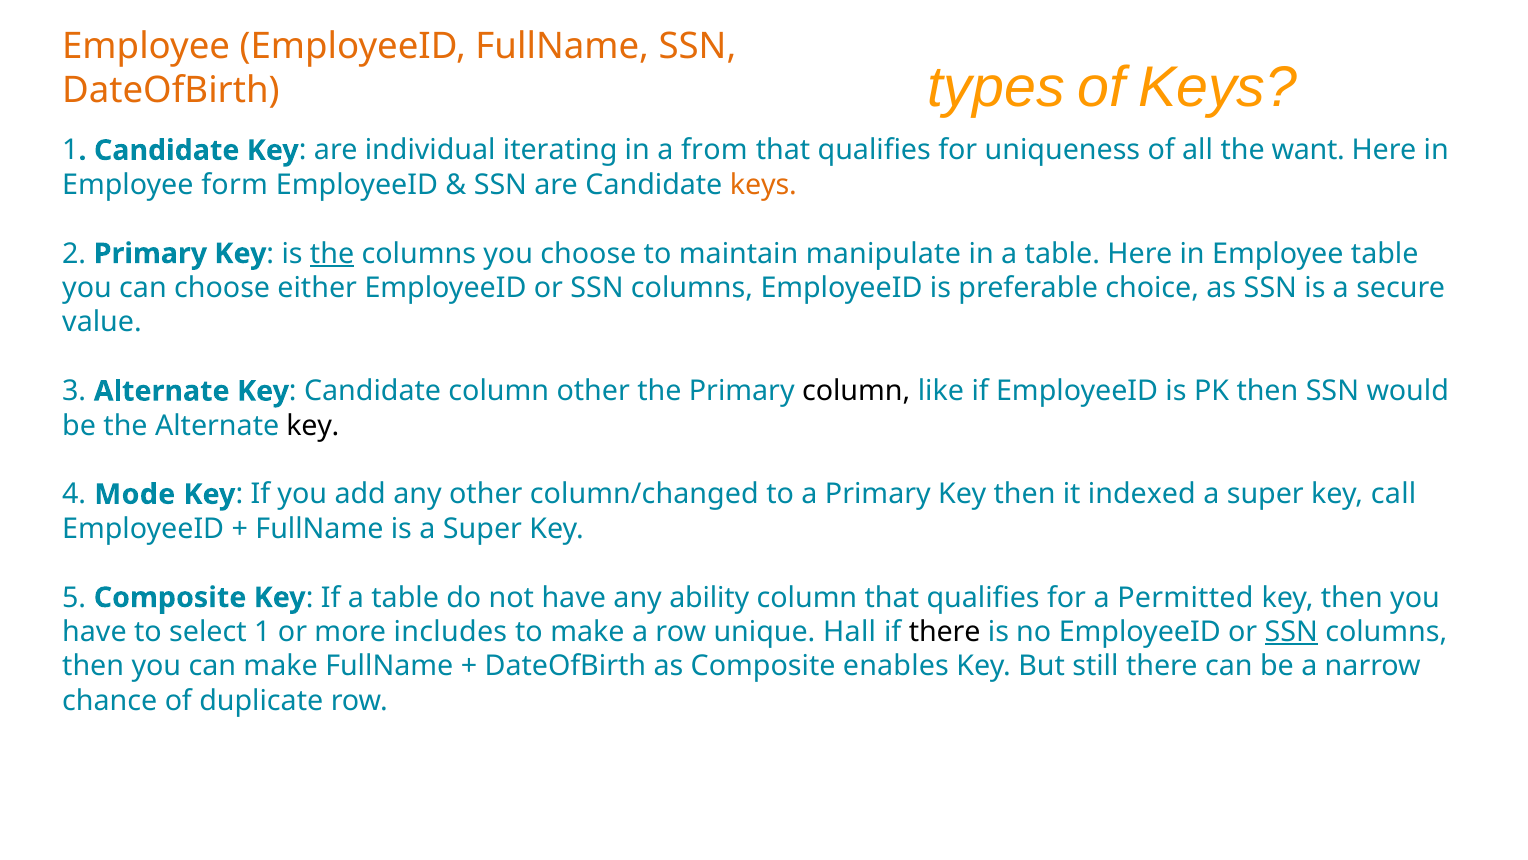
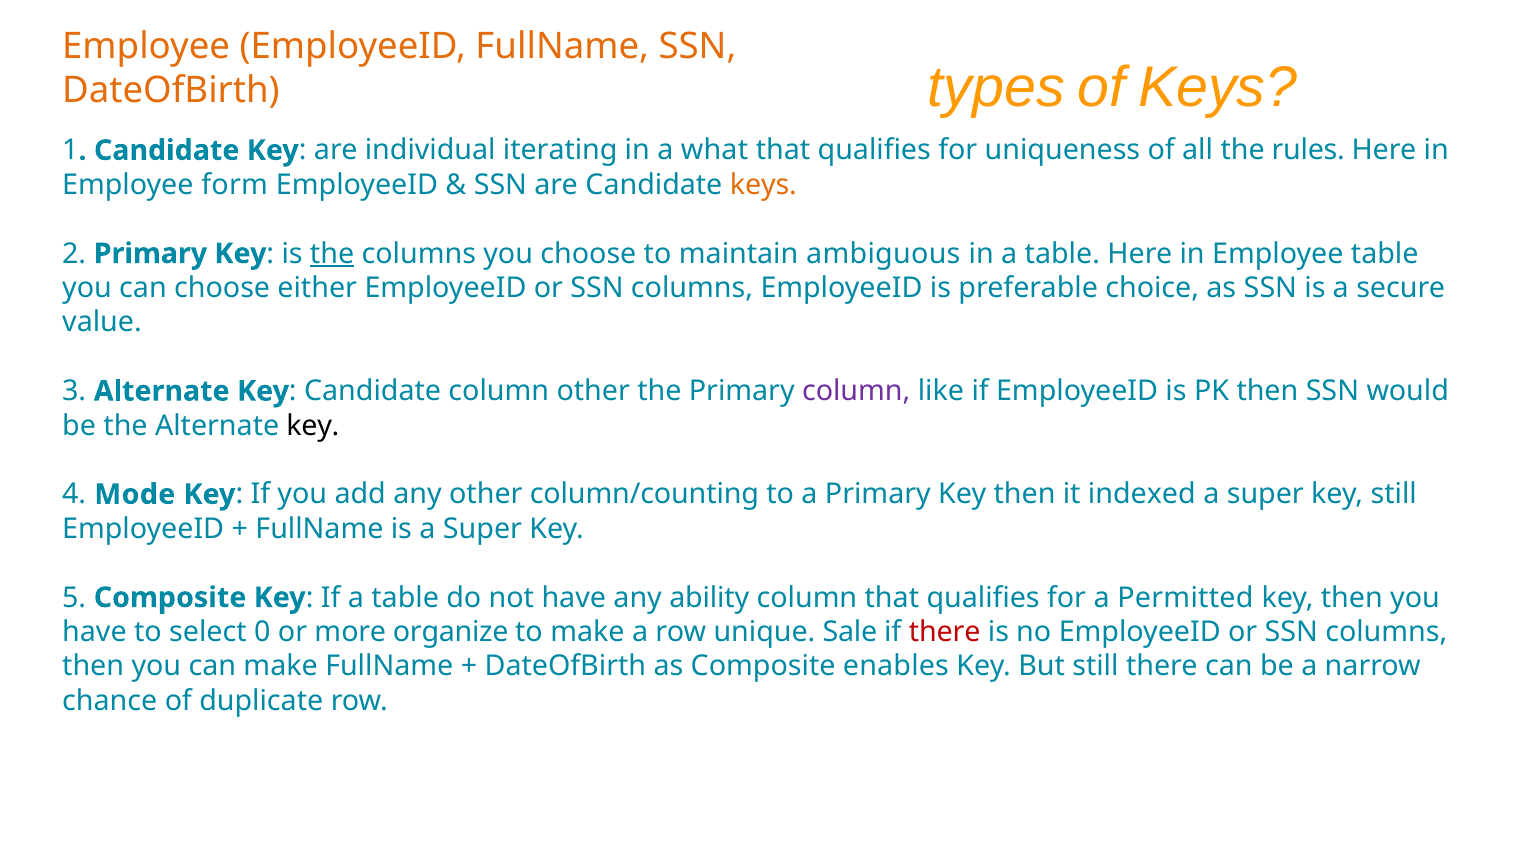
from: from -> what (714, 150)
want: want -> rules (1308, 150)
manipulate: manipulate -> ambiguous (883, 253)
column colour: black -> purple (856, 391)
column/changed: column/changed -> column/counting (644, 494)
key call: call -> still (1394, 494)
select 1: 1 -> 0 (262, 632)
includes: includes -> organize (451, 632)
Hall: Hall -> Sale (850, 632)
there colour: black -> red (945, 632)
SSN underline: present -> none (1291, 632)
